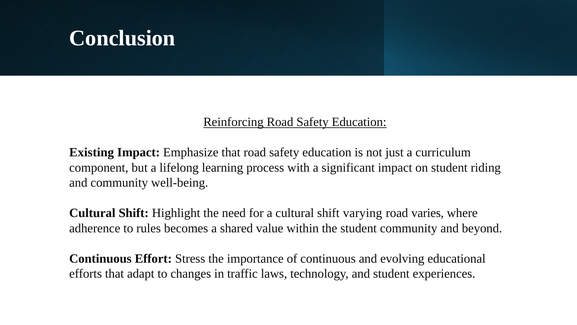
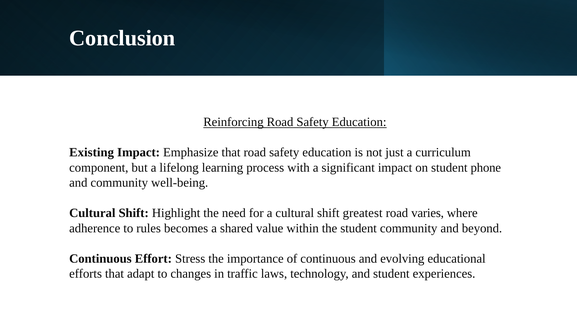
riding: riding -> phone (486, 167)
varying: varying -> greatest (363, 213)
